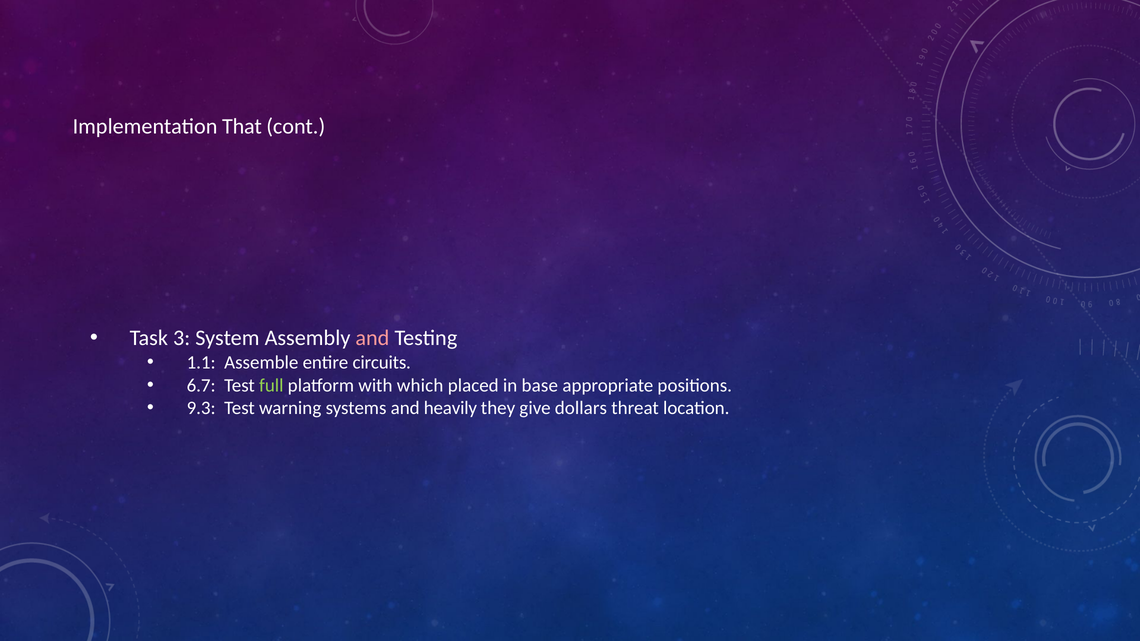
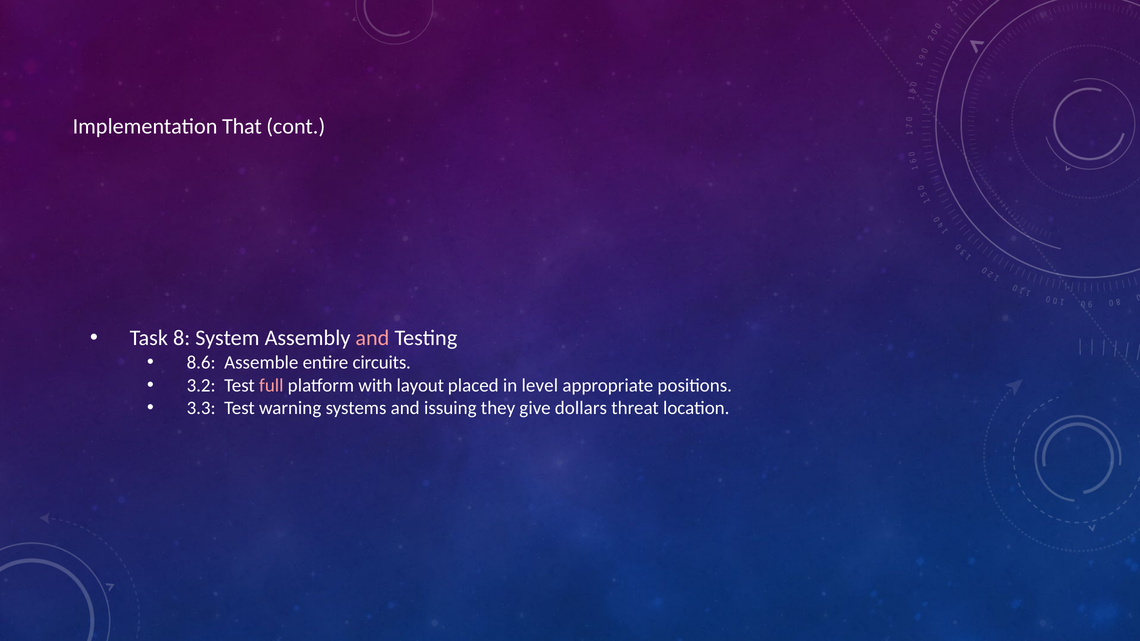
3: 3 -> 8 (182, 338)
1.1: 1.1 -> 8.6 (201, 363)
6.7: 6.7 -> 3.2 (201, 386)
full colour: light green -> pink (271, 386)
which: which -> layout (420, 386)
base: base -> level (540, 386)
9.3: 9.3 -> 3.3 (201, 408)
heavily: heavily -> issuing (450, 408)
